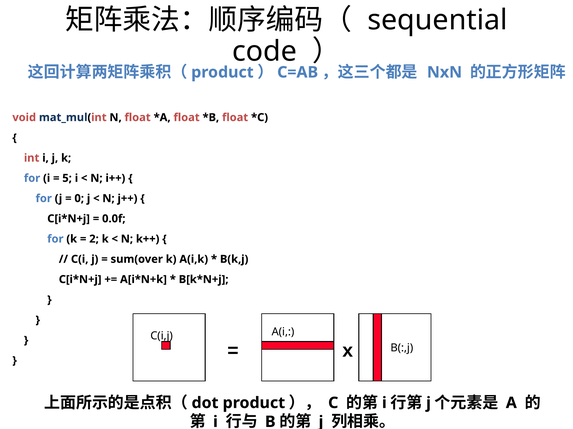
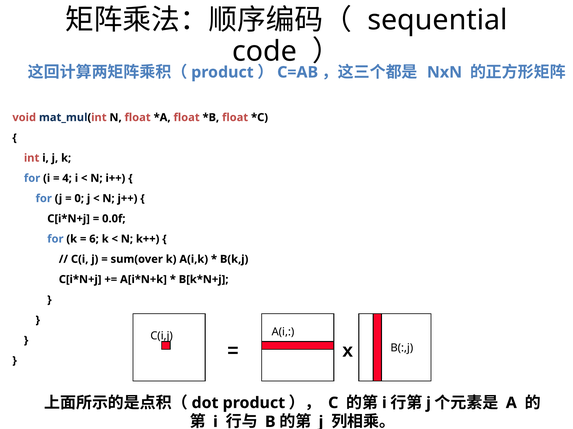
5: 5 -> 4 (67, 178)
2: 2 -> 6 (94, 239)
